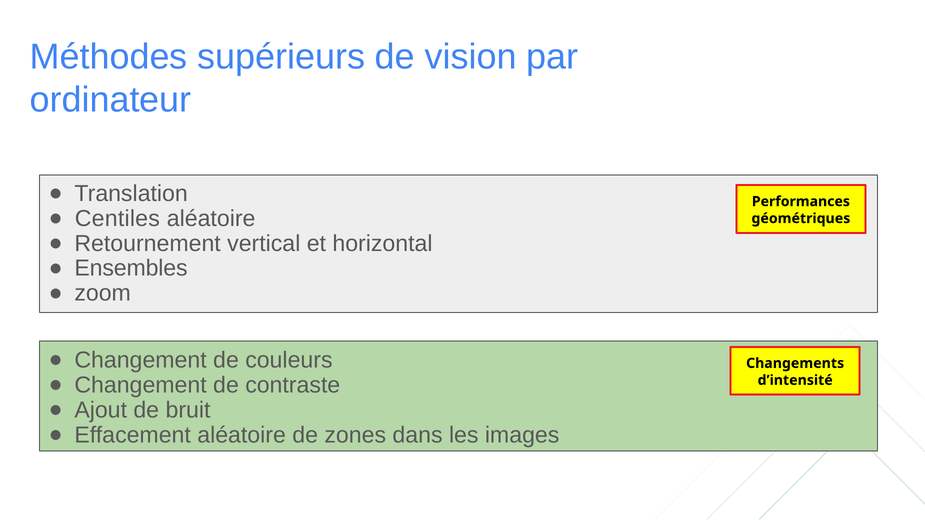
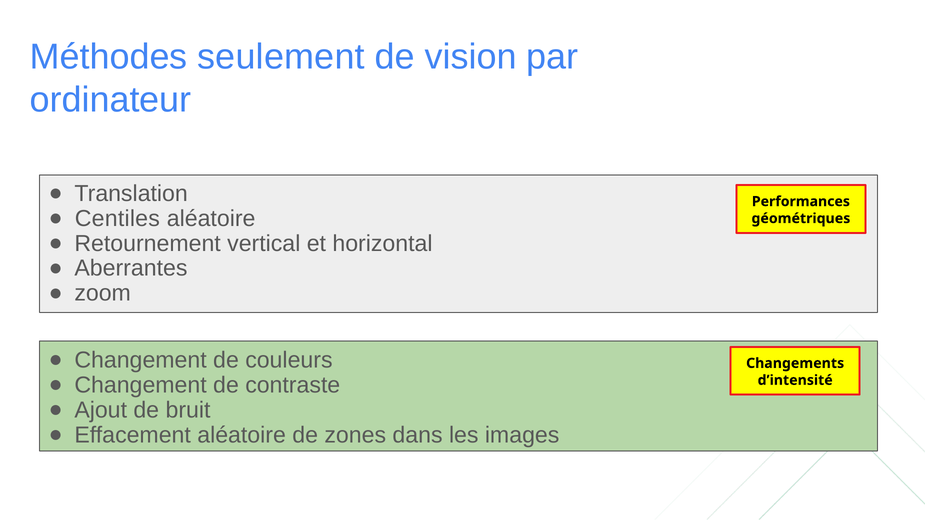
supérieurs: supérieurs -> seulement (281, 57)
Ensembles: Ensembles -> Aberrantes (131, 269)
